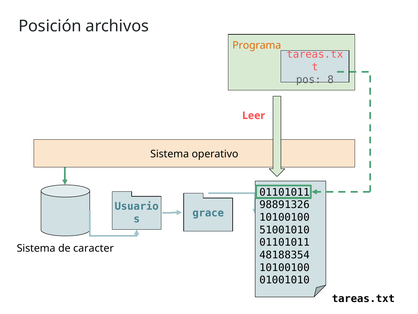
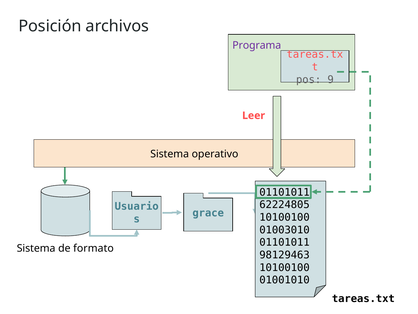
Programa colour: orange -> purple (257, 45)
8: 8 -> 9 (331, 80)
98891326: 98891326 -> 62224805 (285, 204)
51001010: 51001010 -> 01003010 (285, 230)
caracter: caracter -> formato (94, 248)
48188354: 48188354 -> 98129463 (285, 255)
